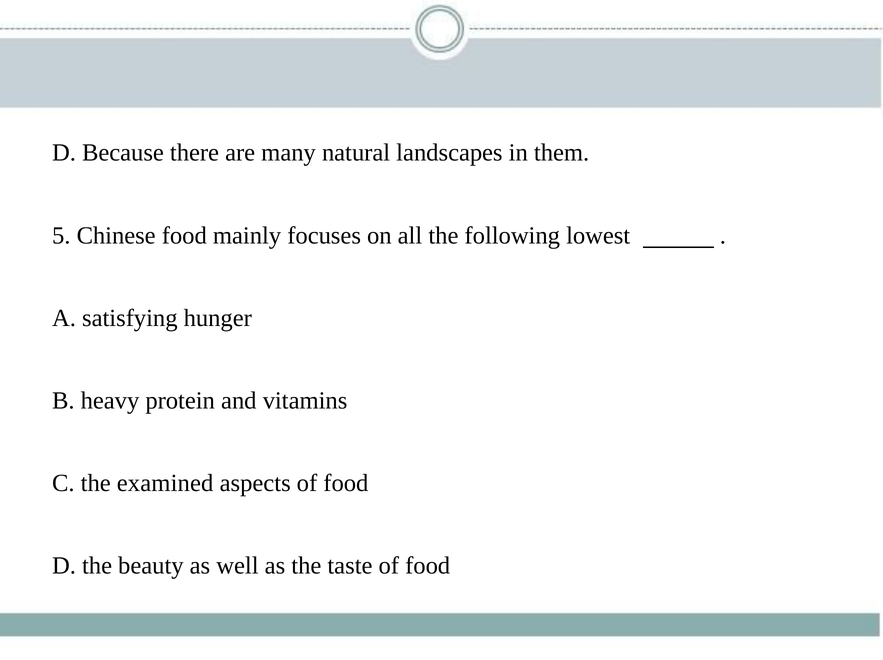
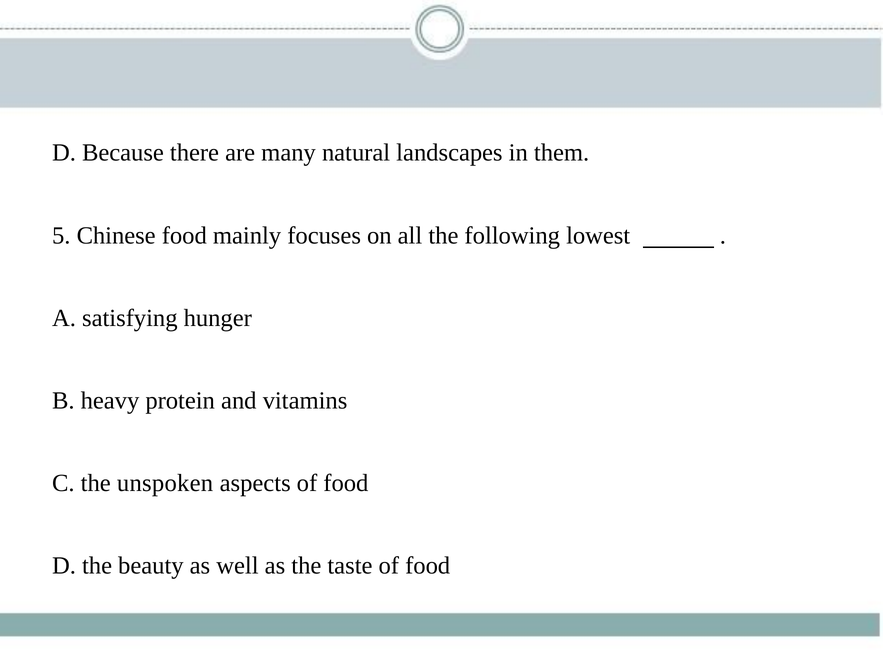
examined: examined -> unspoken (165, 484)
